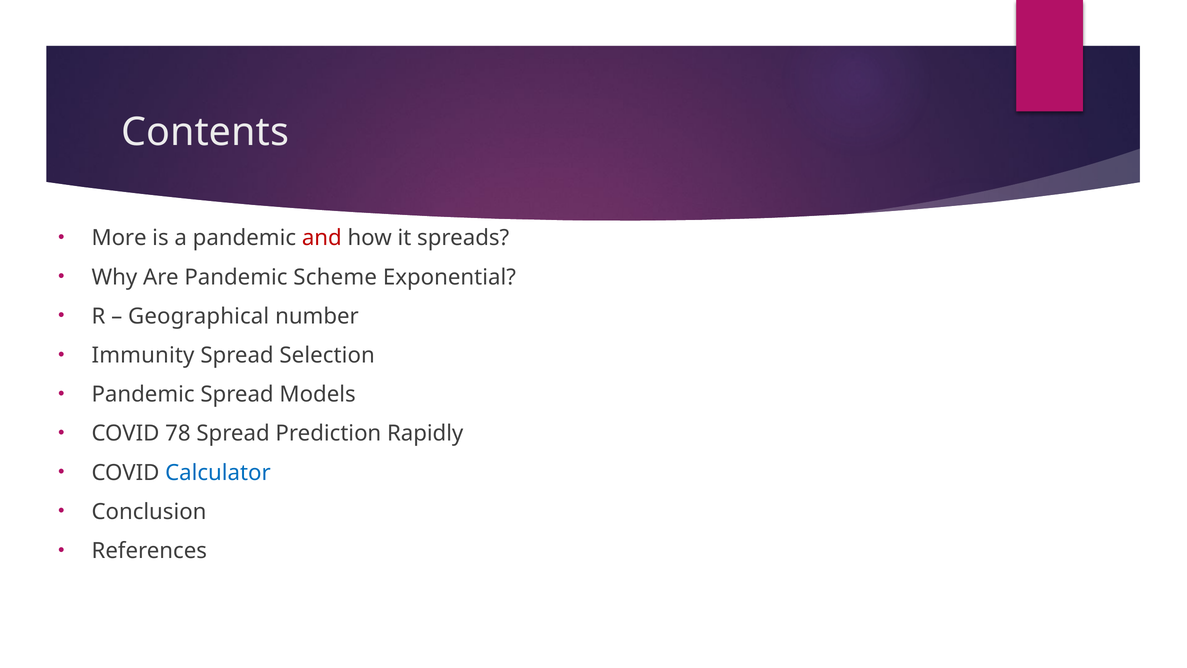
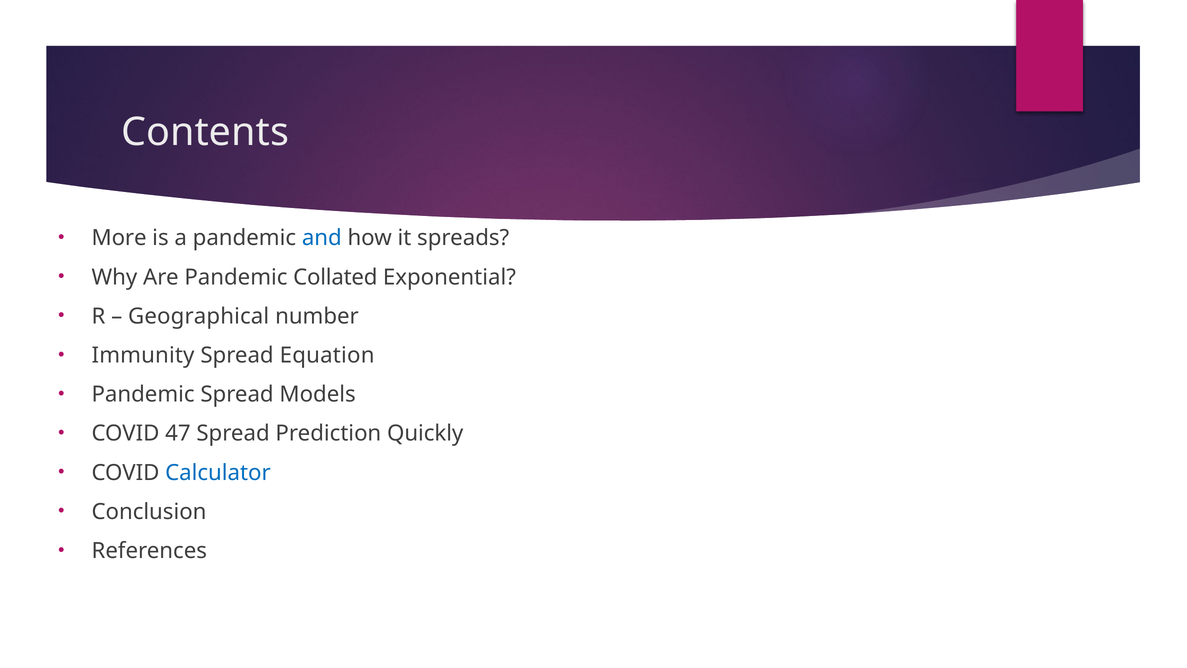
and colour: red -> blue (322, 238)
Scheme: Scheme -> Collated (335, 277)
Selection: Selection -> Equation (327, 355)
78: 78 -> 47 (178, 433)
Rapidly: Rapidly -> Quickly (425, 433)
